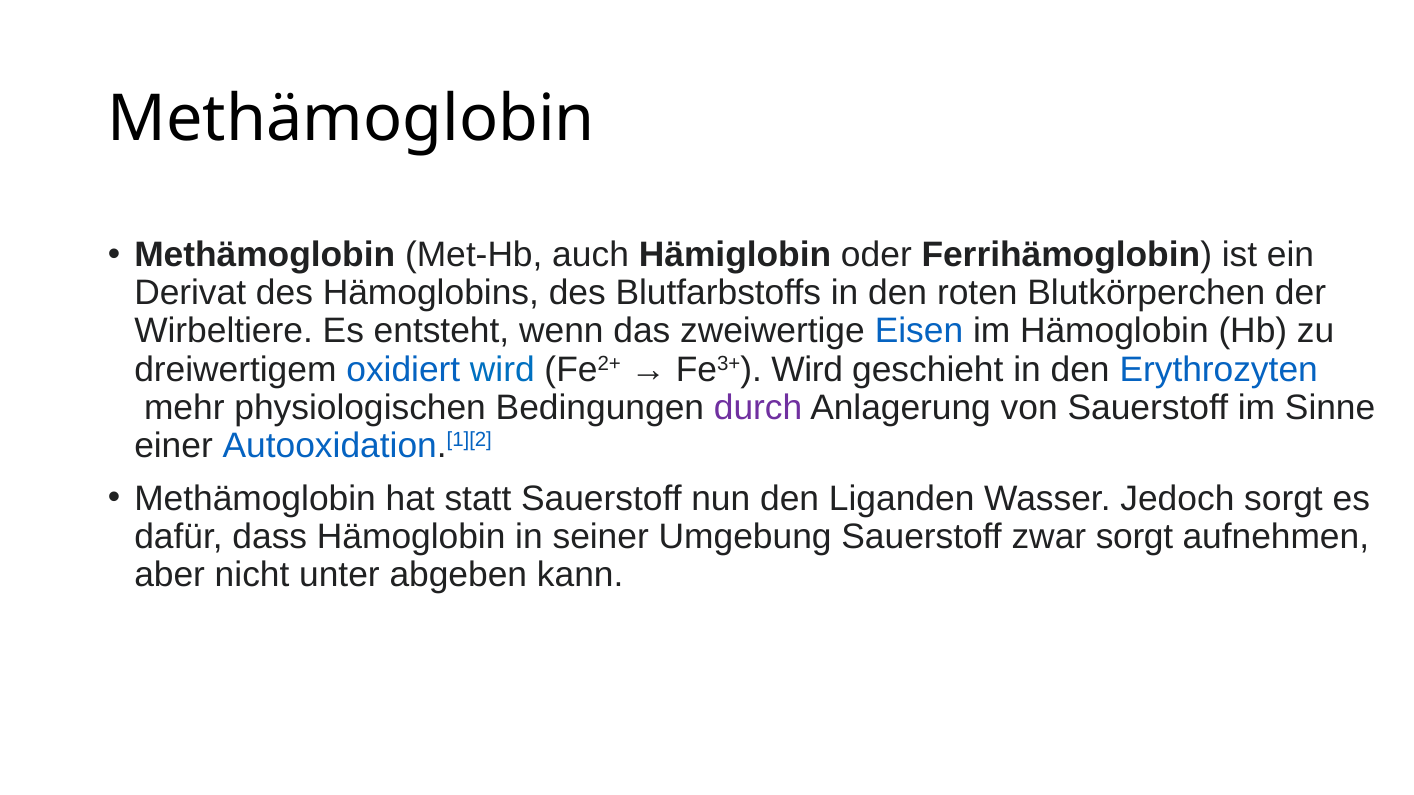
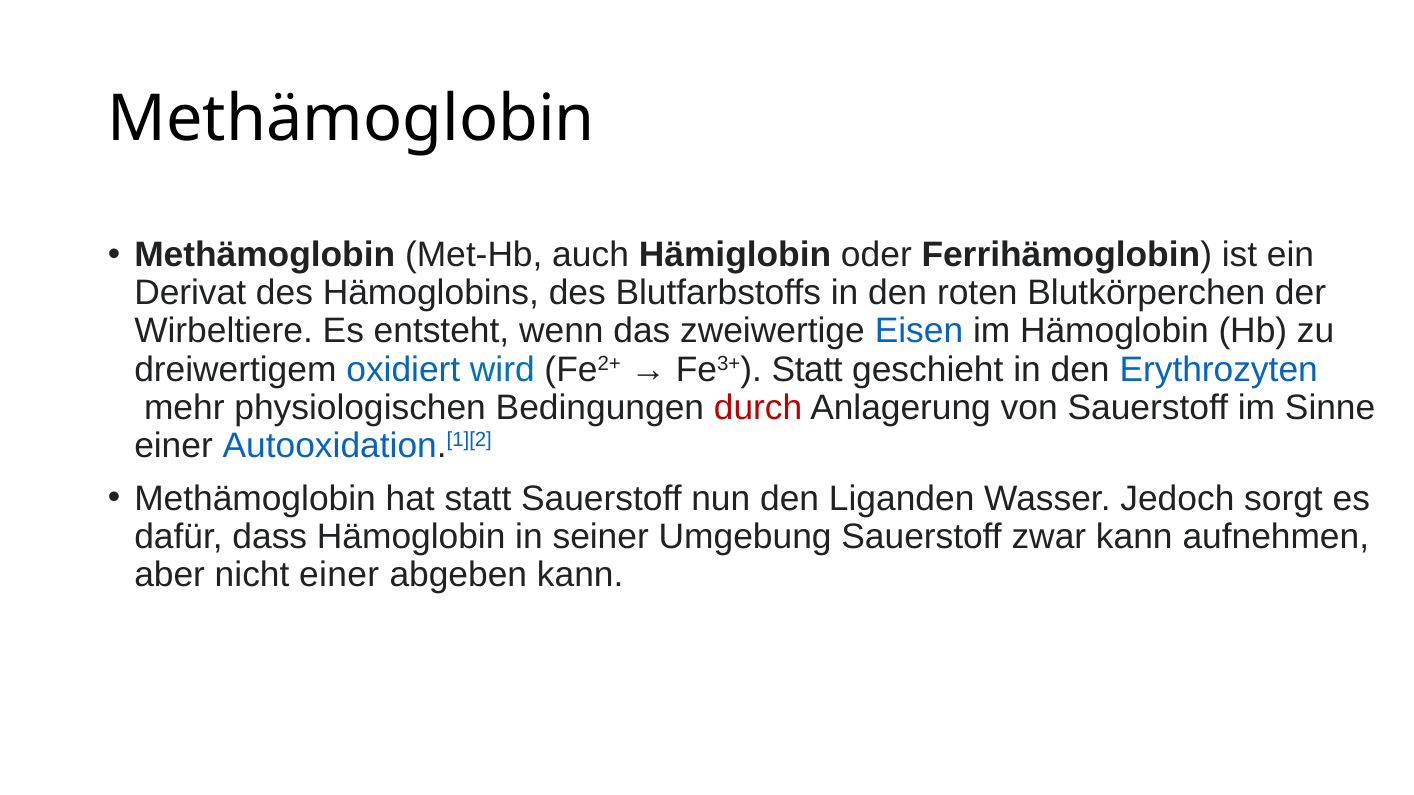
Fe3+ Wird: Wird -> Statt (807, 370)
durch colour: purple -> red (758, 408)
zwar sorgt: sorgt -> kann (1134, 537)
nicht unter: unter -> einer (339, 575)
